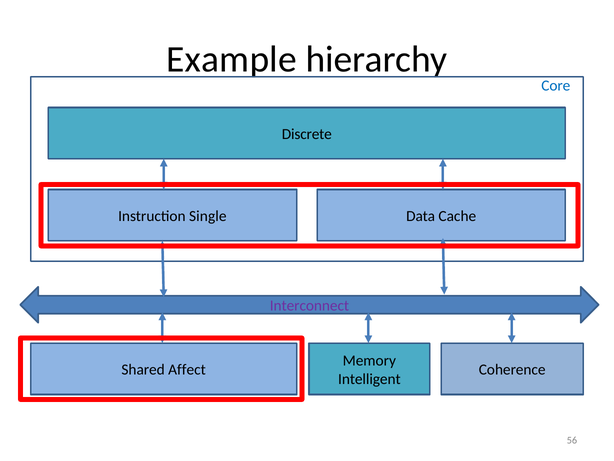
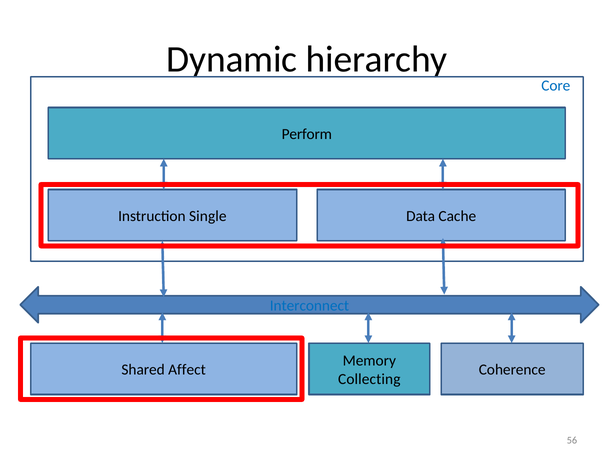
Example: Example -> Dynamic (232, 59)
Discrete: Discrete -> Perform (307, 134)
Interconnect colour: purple -> blue (309, 305)
Intelligent: Intelligent -> Collecting (369, 379)
